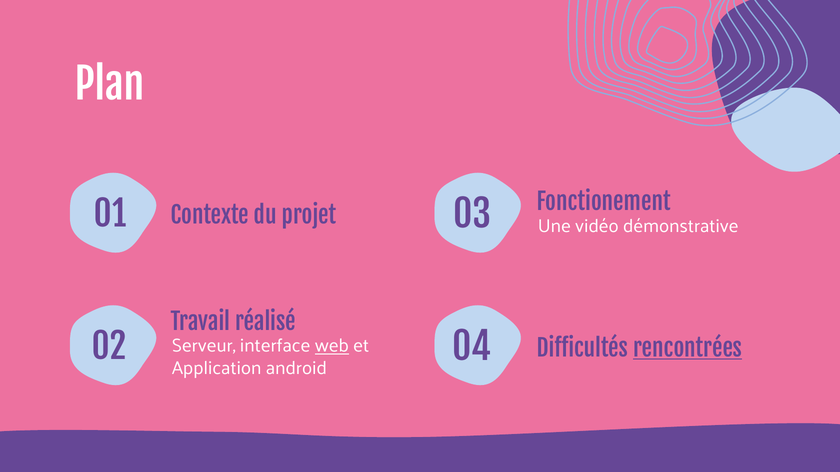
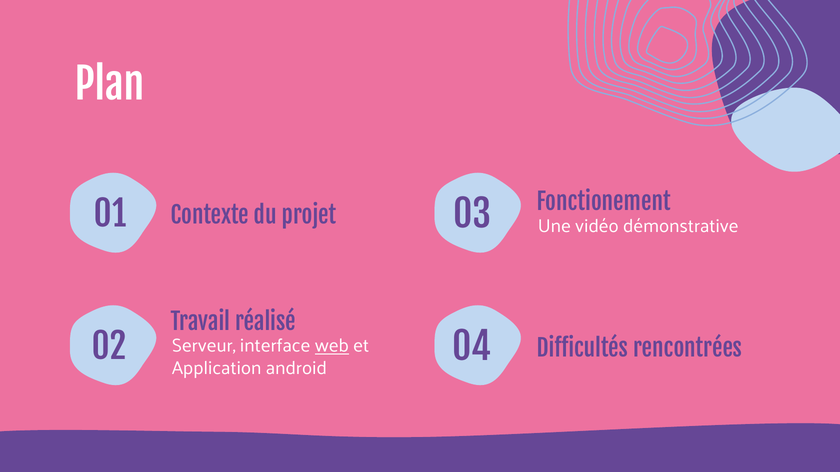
rencontrées underline: present -> none (688, 349)
